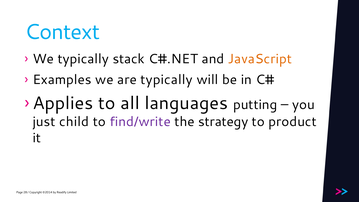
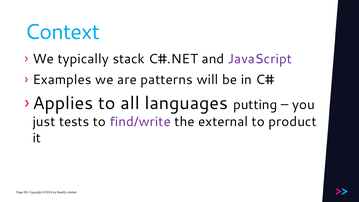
JavaScript colour: orange -> purple (260, 59)
are typically: typically -> patterns (167, 80)
child: child -> tests (74, 122)
strategy: strategy -> external (223, 122)
